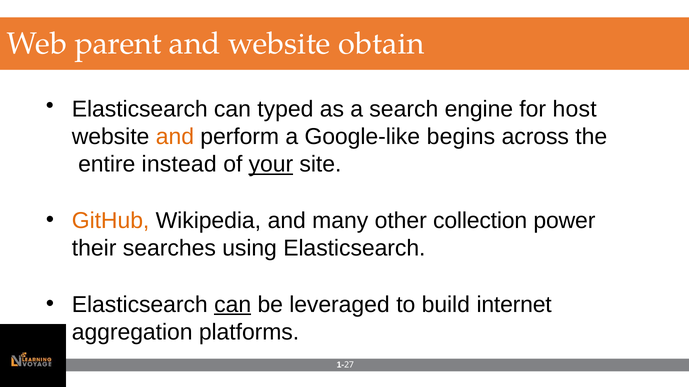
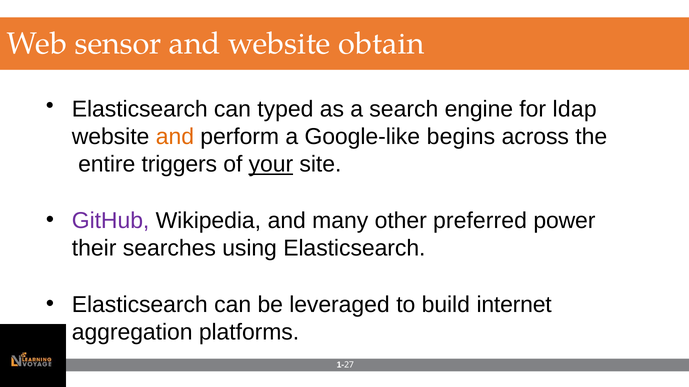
parent: parent -> sensor (118, 44)
host: host -> ldap (575, 110)
instead: instead -> triggers (179, 165)
GitHub colour: orange -> purple (111, 221)
collection: collection -> preferred (480, 221)
can underline: present -> none (233, 305)
